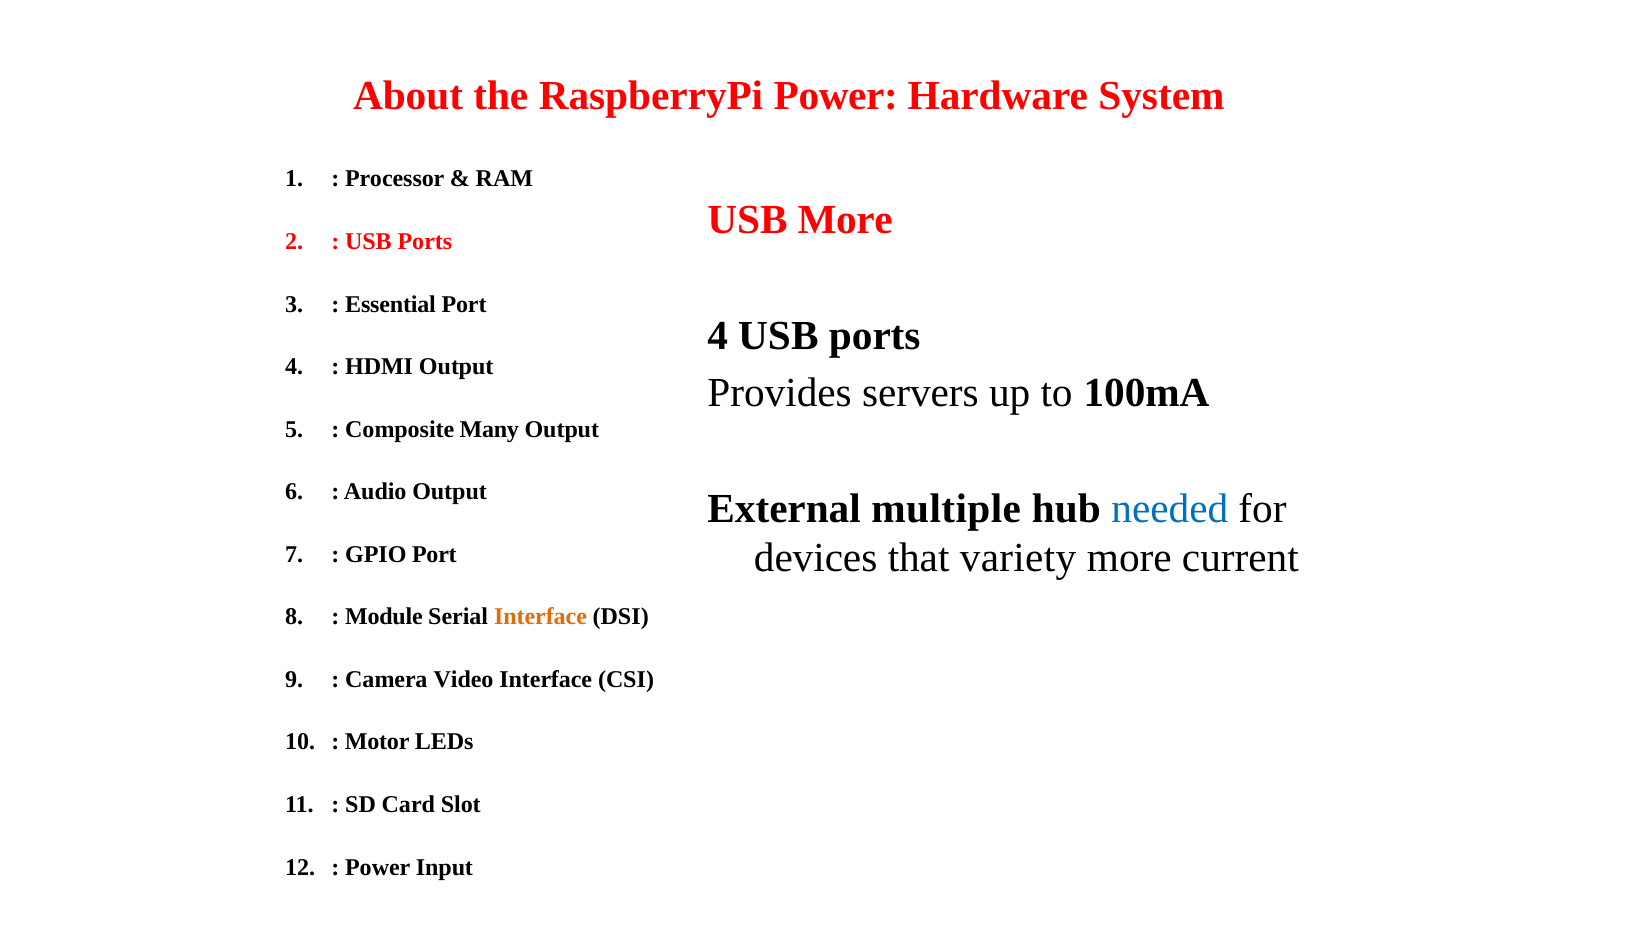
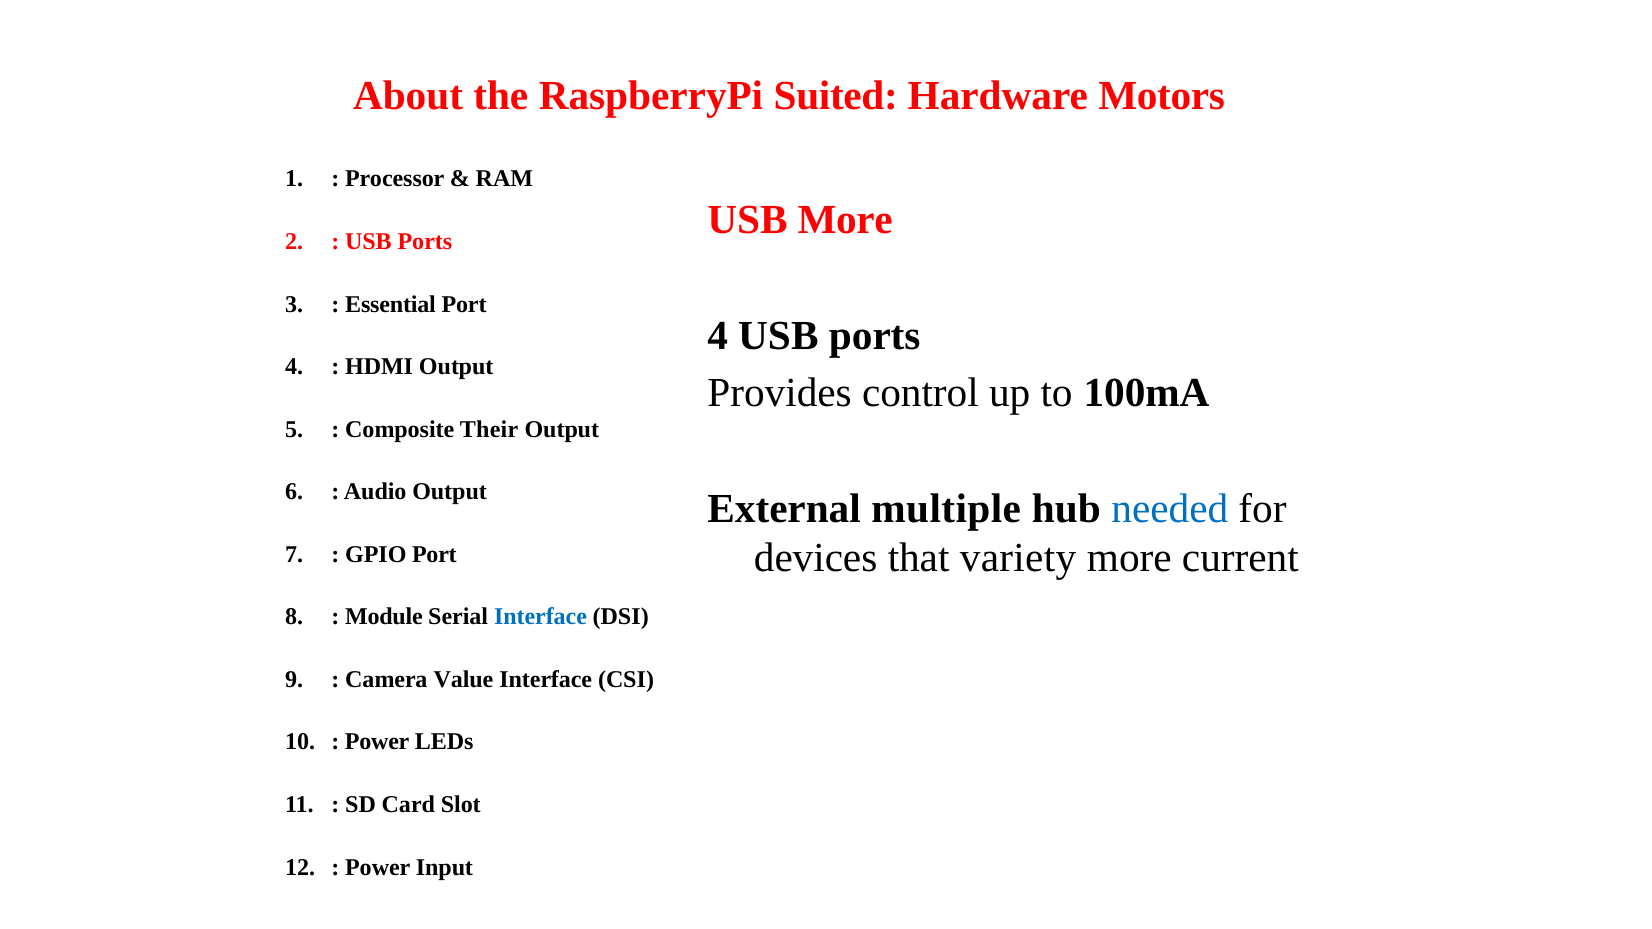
RaspberryPi Power: Power -> Suited (836, 96)
System: System -> Motors (1162, 96)
servers: servers -> control (920, 393)
Many: Many -> Their (489, 429)
Interface colour: orange -> blue (540, 617)
Video: Video -> Value (464, 680)
Motor: Motor -> Power (377, 742)
